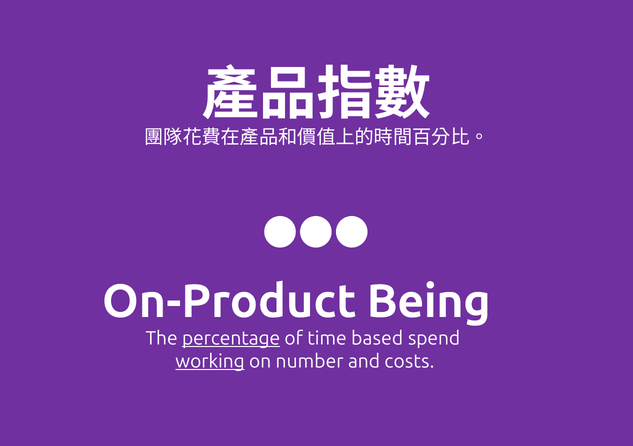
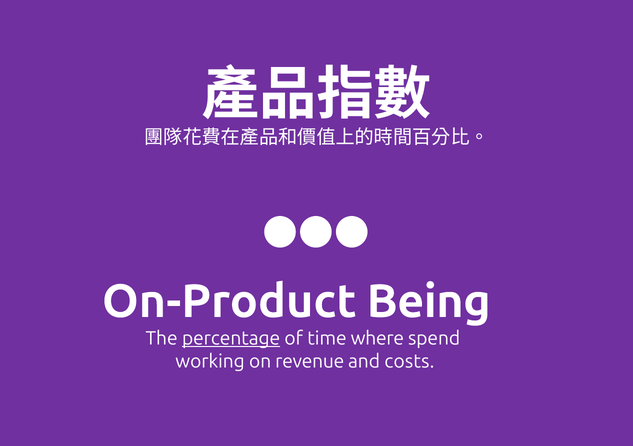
based: based -> where (377, 338)
working underline: present -> none (210, 361)
number: number -> revenue (310, 361)
